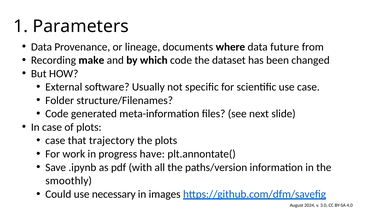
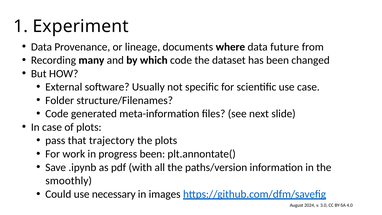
Parameters: Parameters -> Experiment (81, 26)
make: make -> many (91, 60)
case: case -> pass (55, 140)
progress have: have -> been (152, 154)
